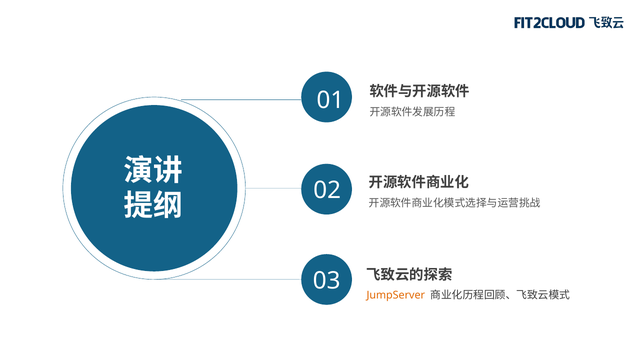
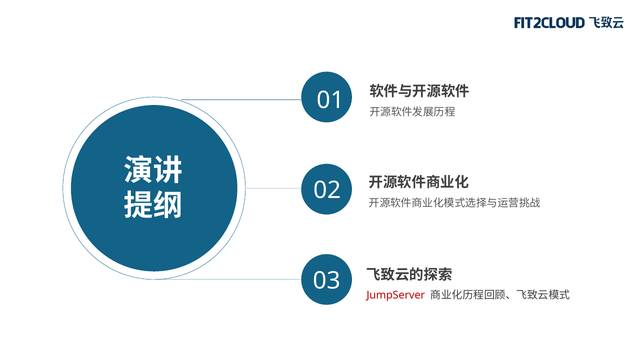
JumpServer colour: orange -> red (396, 295)
